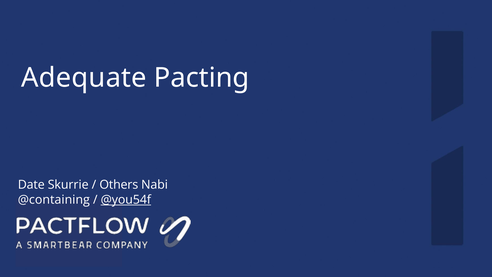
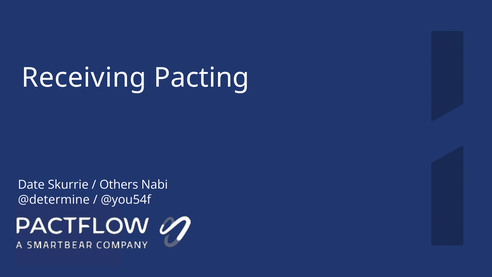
Adequate: Adequate -> Receiving (84, 78)
@containing: @containing -> @determine (54, 199)
@you54f underline: present -> none (126, 199)
